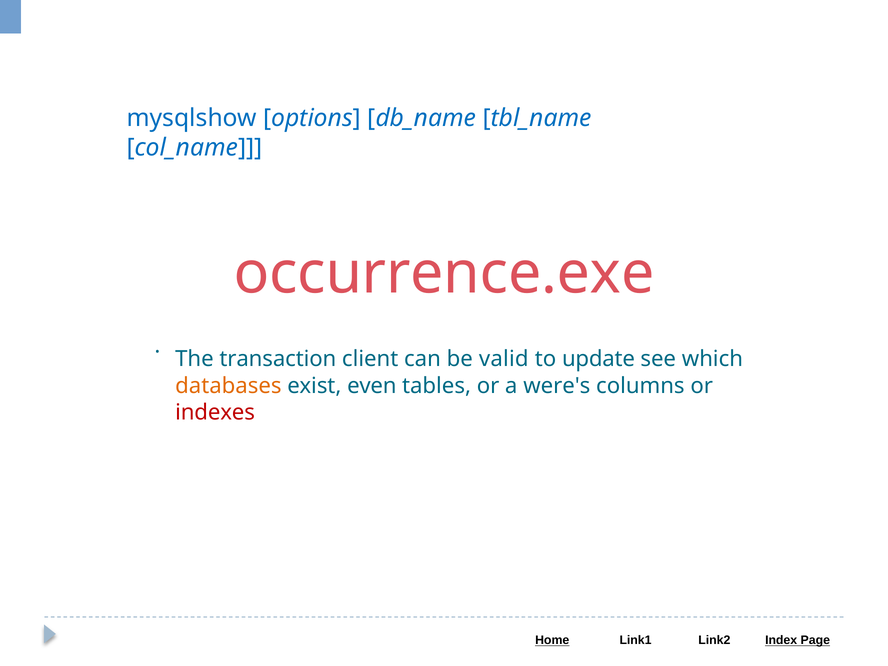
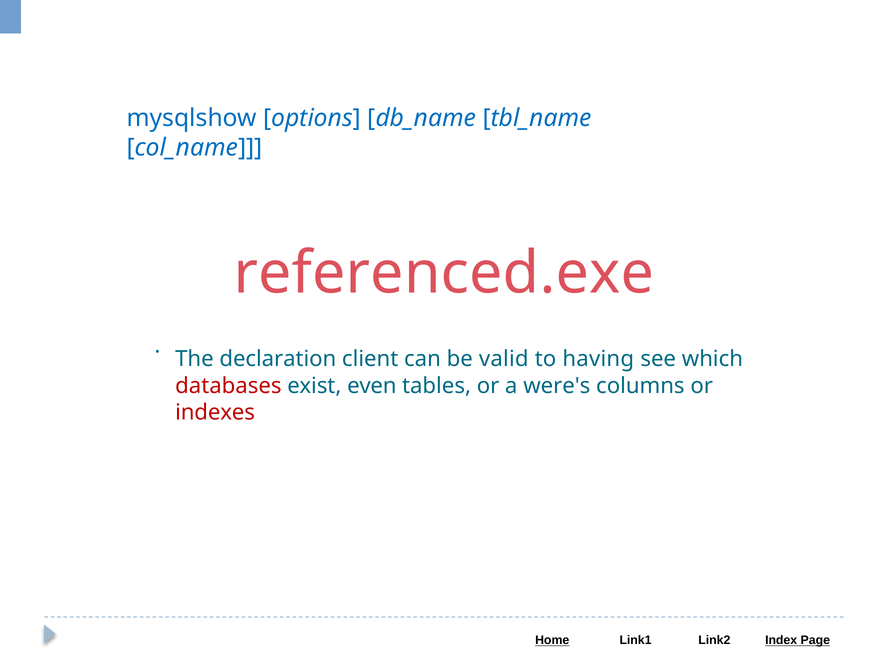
occurrence.exe: occurrence.exe -> referenced.exe (444, 273)
transaction: transaction -> declaration (278, 359)
update: update -> having (598, 359)
databases colour: orange -> red (228, 386)
